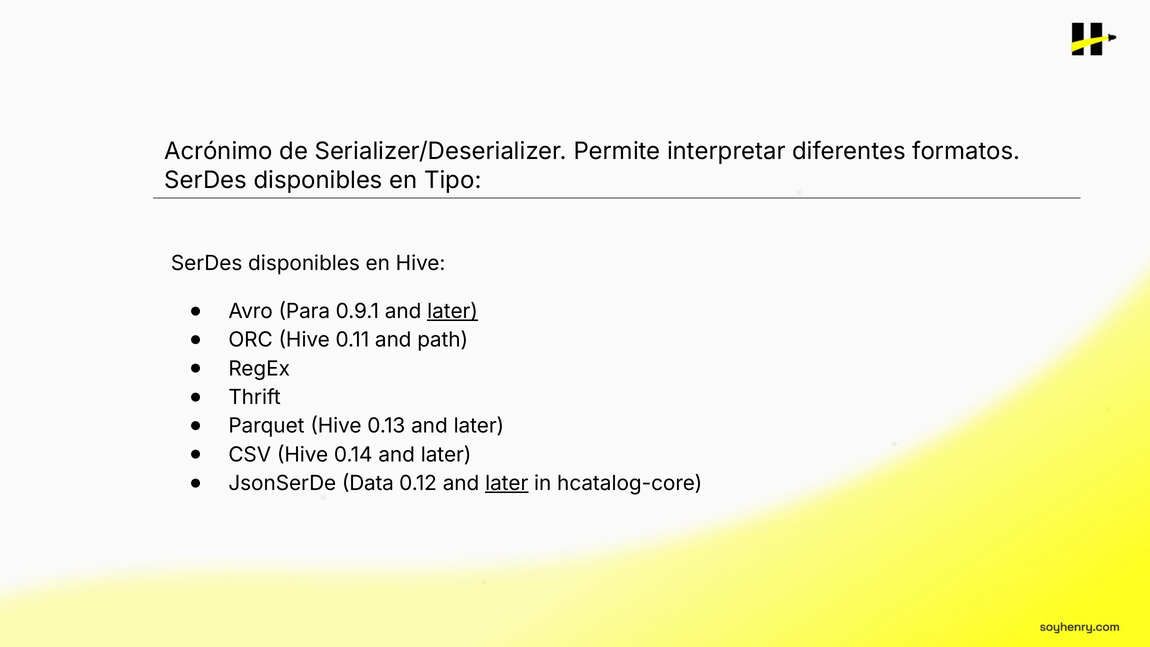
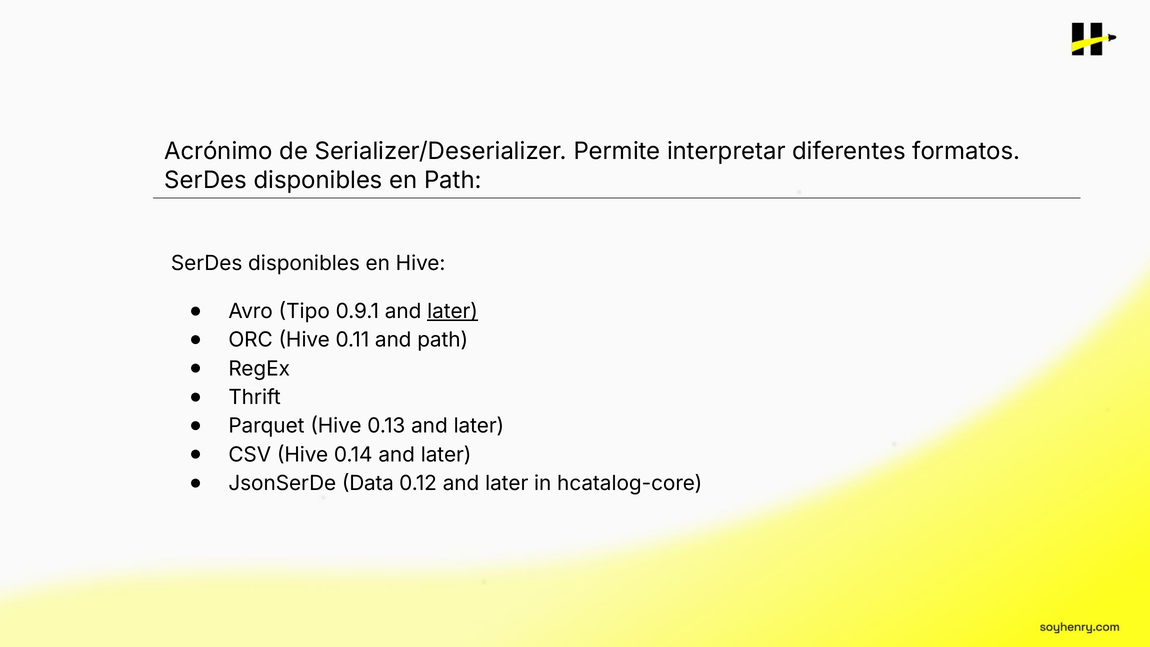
en Tipo: Tipo -> Path (453, 180)
Para: Para -> Tipo (304, 311)
later underline: present -> none (507, 483)
